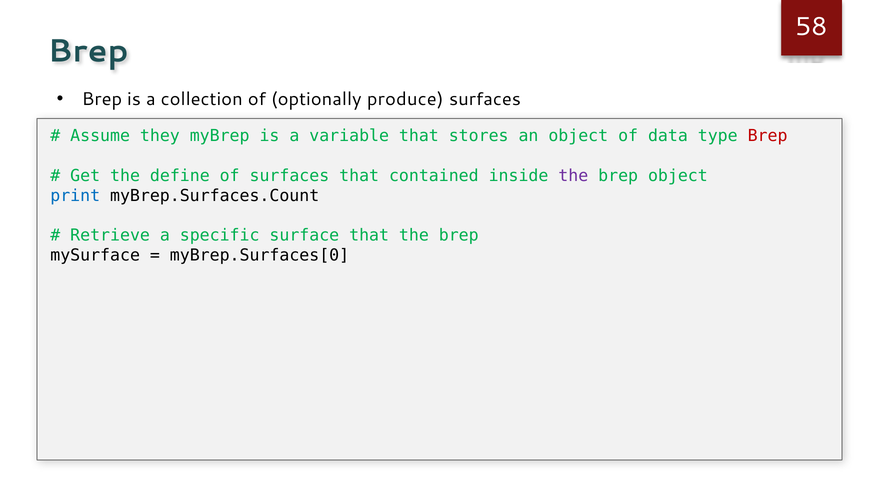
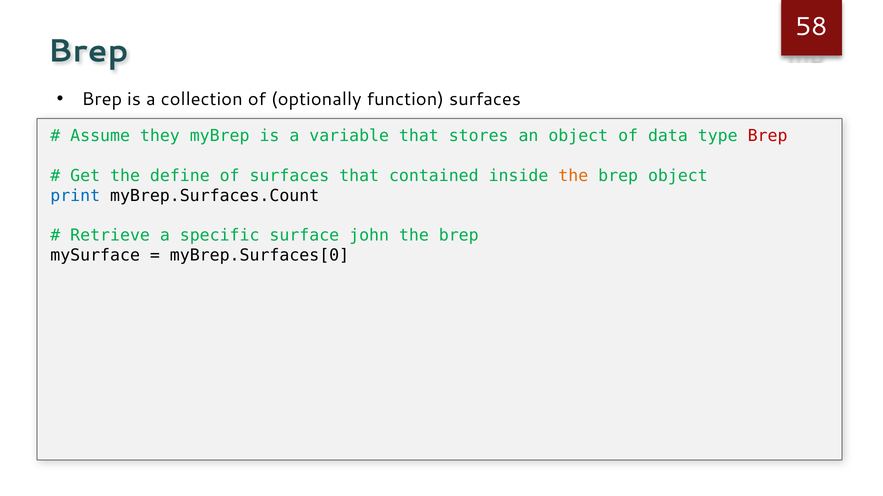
produce: produce -> function (405, 99)
the colour: purple -> orange (573, 176)
surface that: that -> john (369, 236)
